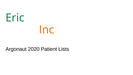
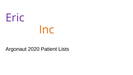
Eric colour: green -> purple (15, 18)
